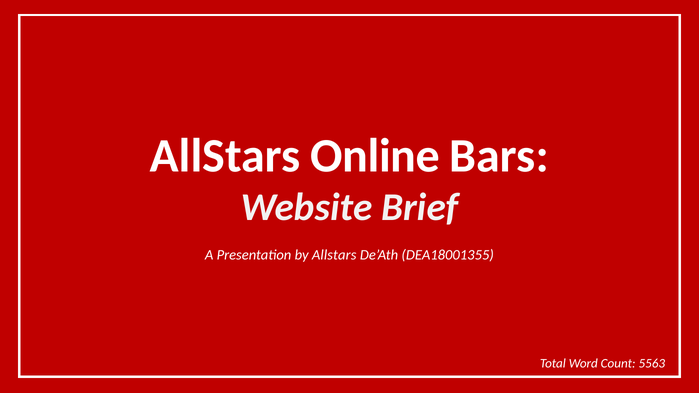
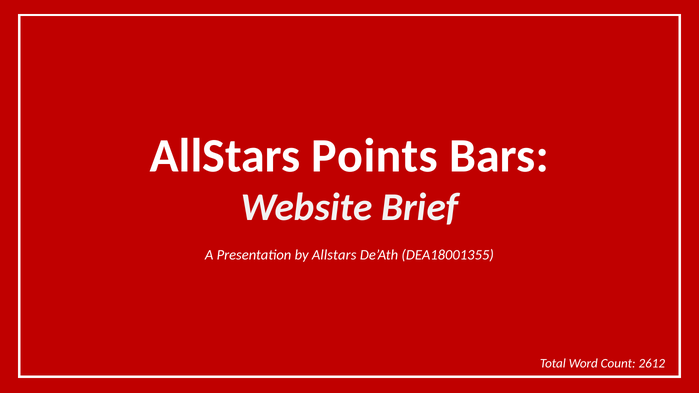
Online: Online -> Points (375, 156)
5563: 5563 -> 2612 (652, 363)
